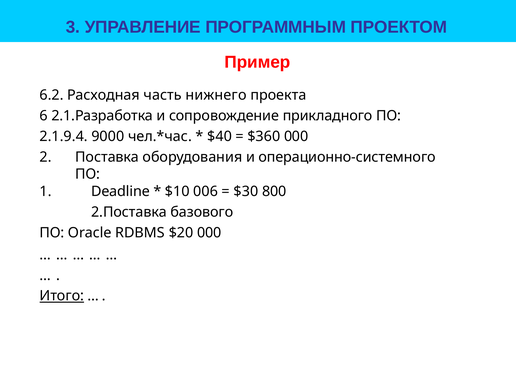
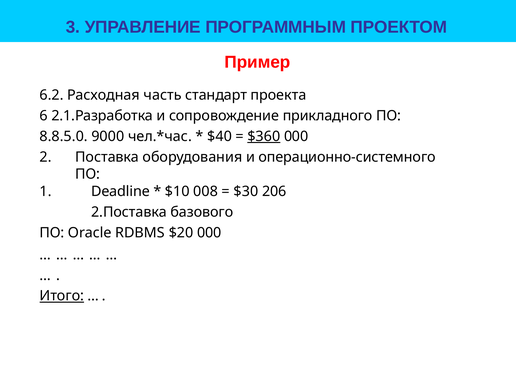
нижнего: нижнего -> стандарт (216, 95)
2.1.9.4: 2.1.9.4 -> 8.8.5.0 (64, 136)
$360 underline: none -> present (264, 136)
006: 006 -> 008 (206, 191)
800: 800 -> 206 (274, 191)
